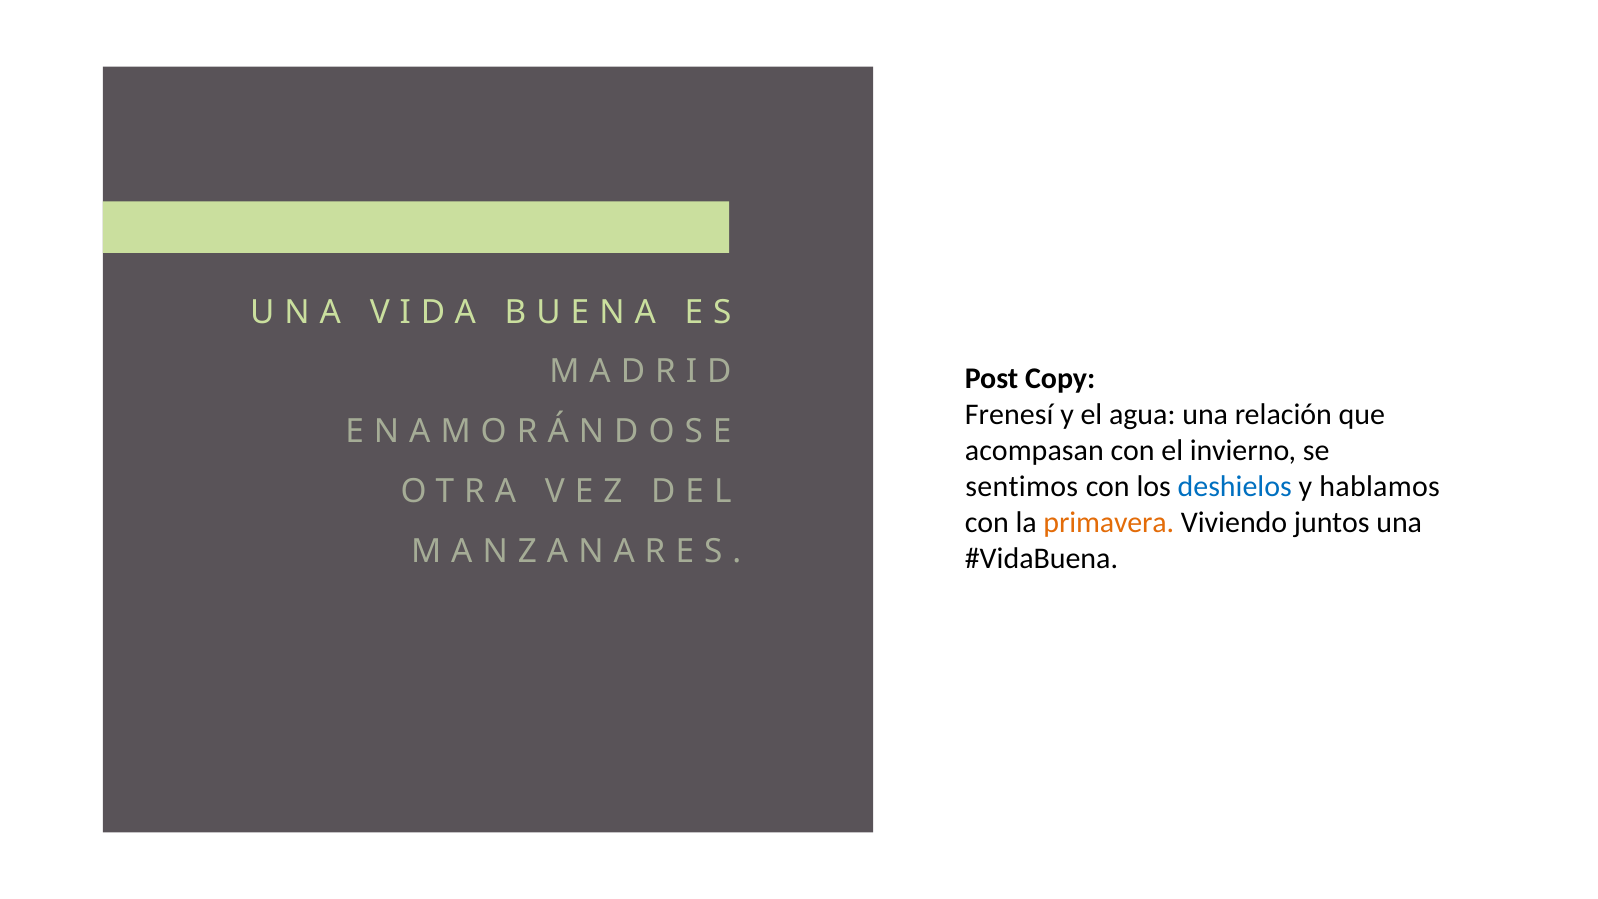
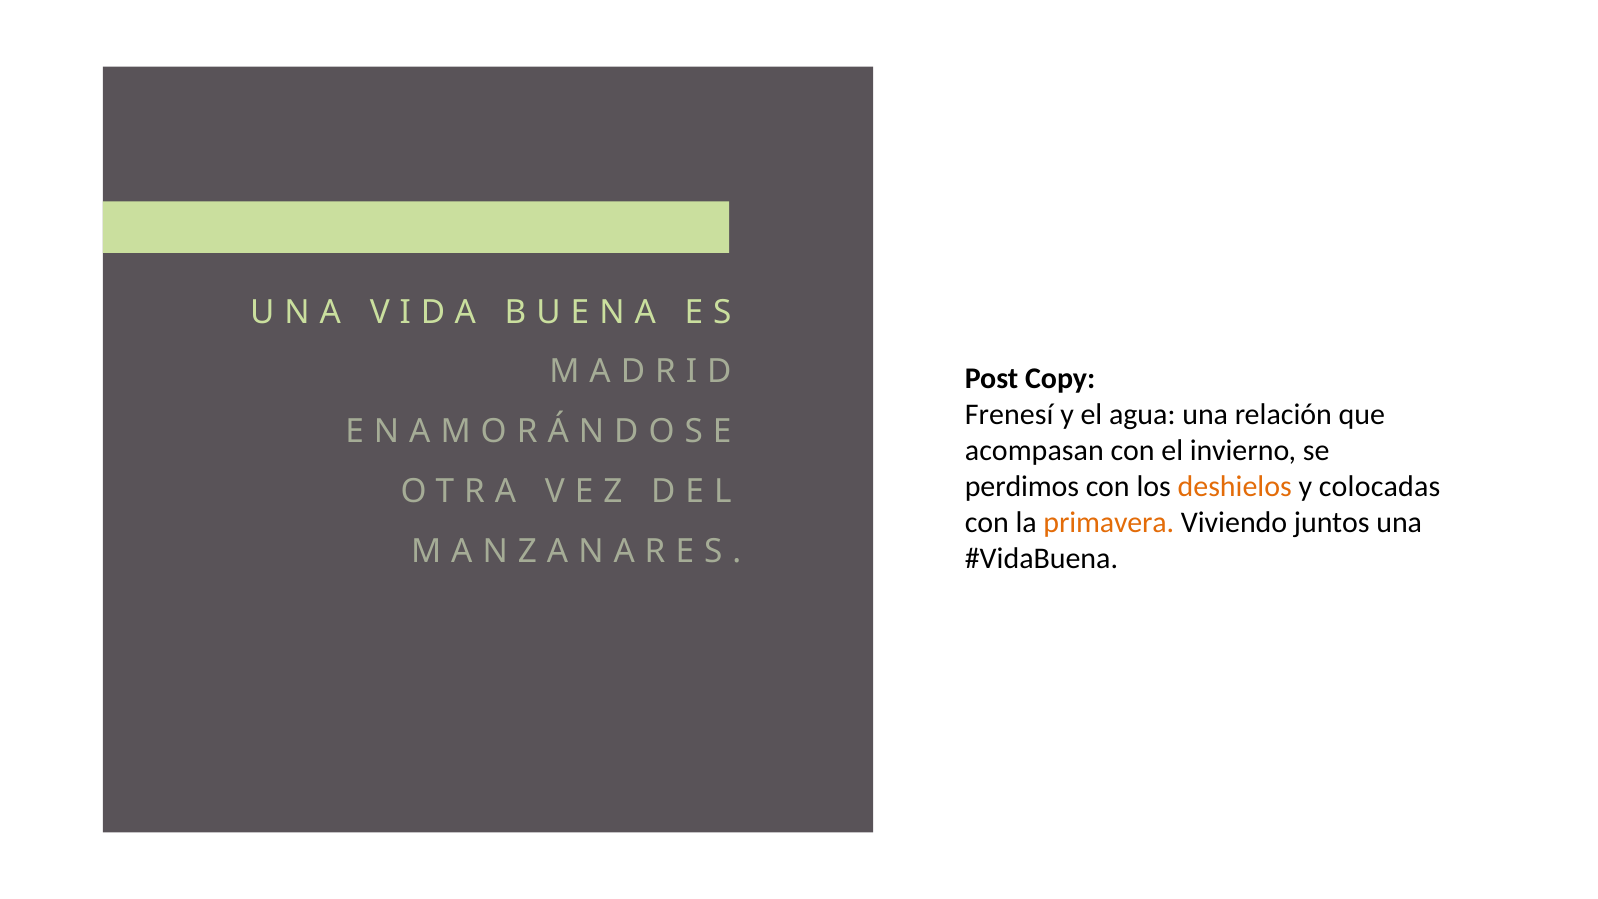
sentimos: sentimos -> perdimos (1022, 486)
deshielos colour: blue -> orange (1235, 486)
hablamos: hablamos -> colocadas (1380, 486)
